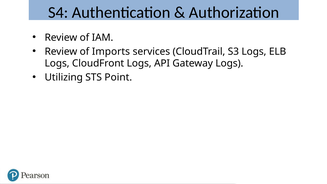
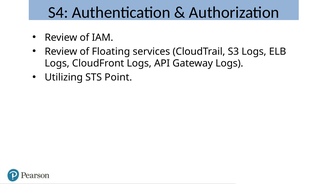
Imports: Imports -> Floating (111, 51)
